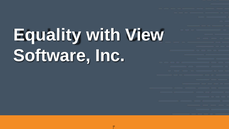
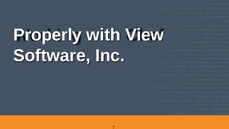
Equality: Equality -> Properly (47, 35)
